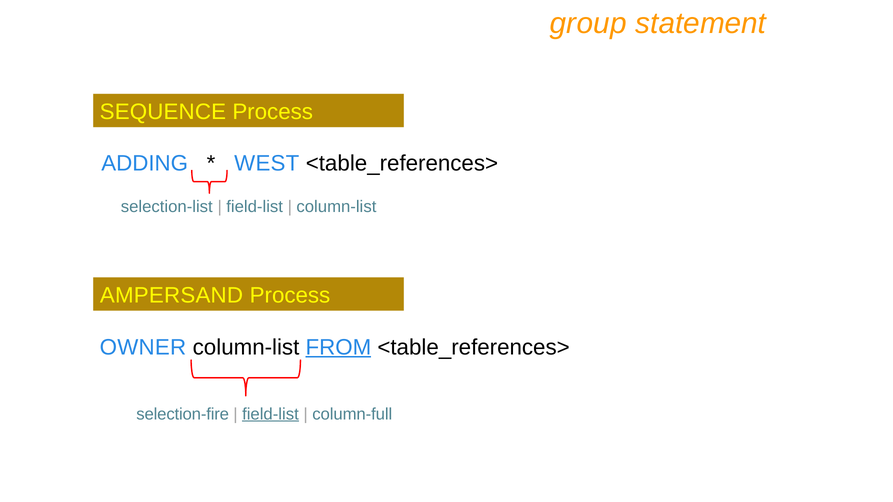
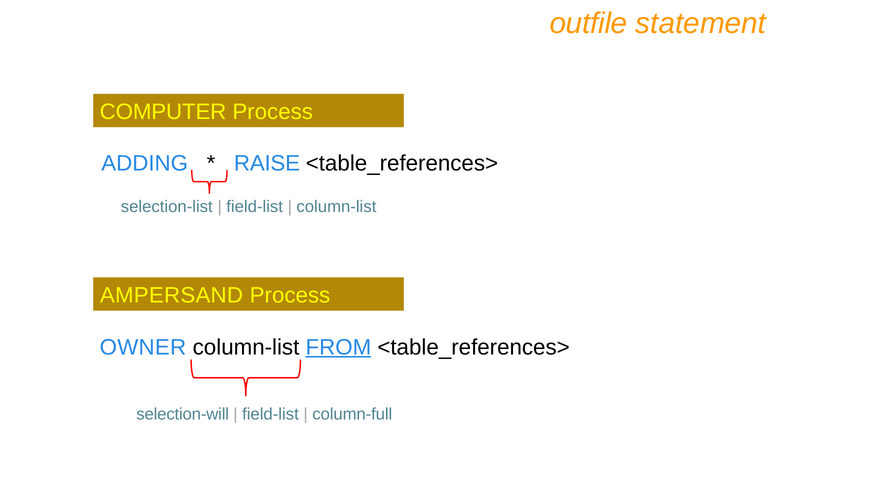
group: group -> outfile (588, 23)
SEQUENCE: SEQUENCE -> COMPUTER (163, 112)
WEST: WEST -> RAISE (267, 164)
selection-fire: selection-fire -> selection-will (183, 414)
field-list underline: present -> none (270, 414)
